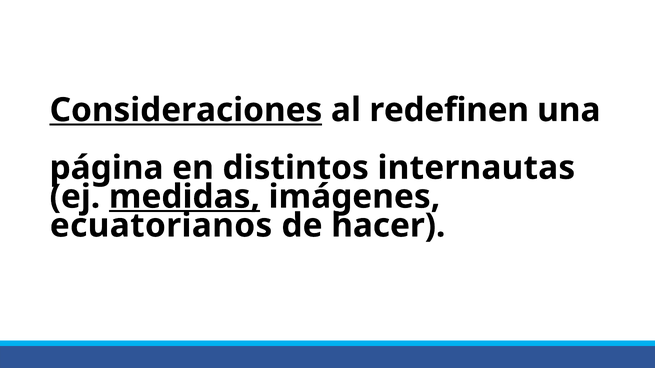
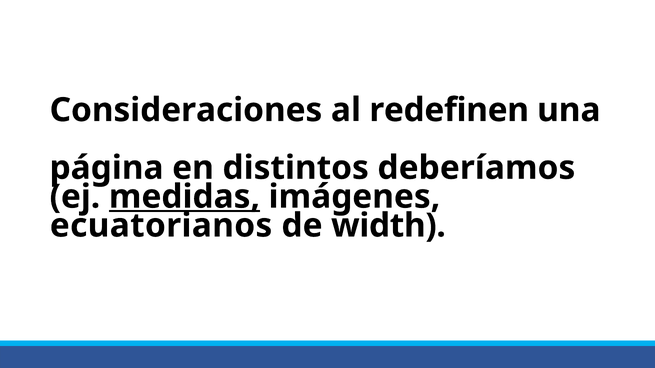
Consideraciones underline: present -> none (186, 110)
internautas: internautas -> deberíamos (476, 168)
hacer: hacer -> width (388, 226)
